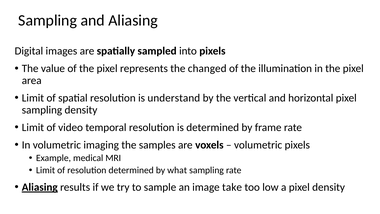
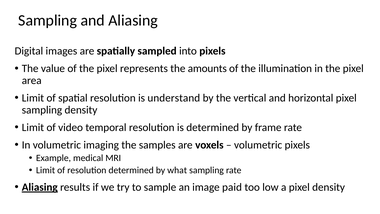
changed: changed -> amounts (207, 68)
take: take -> paid (232, 187)
